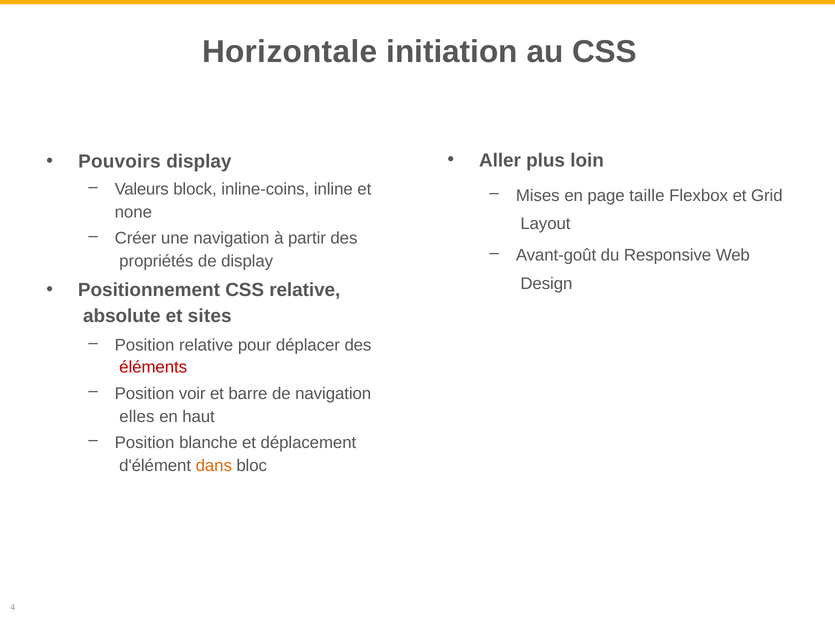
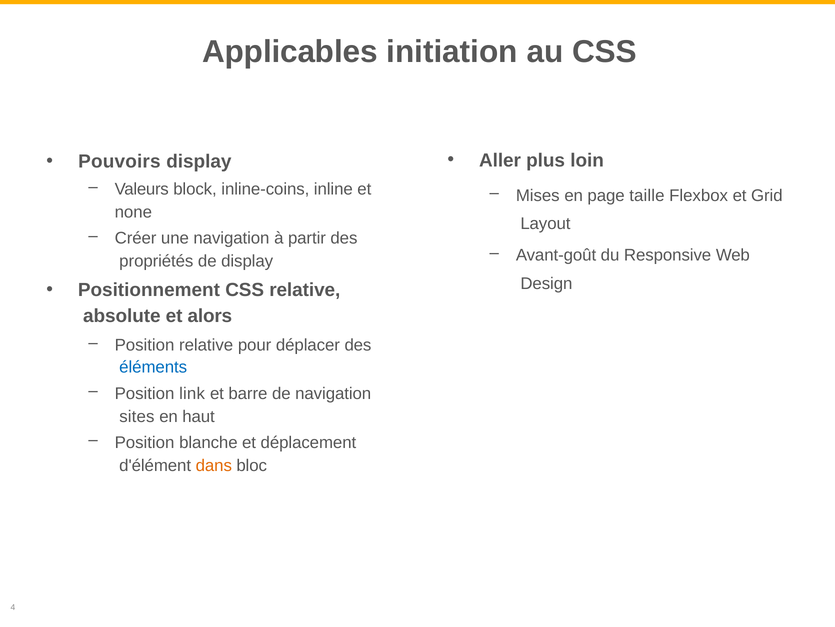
Horizontale: Horizontale -> Applicables (290, 52)
sites: sites -> alors (210, 316)
éléments colour: red -> blue (153, 367)
voir: voir -> link (192, 393)
elles: elles -> sites (137, 416)
